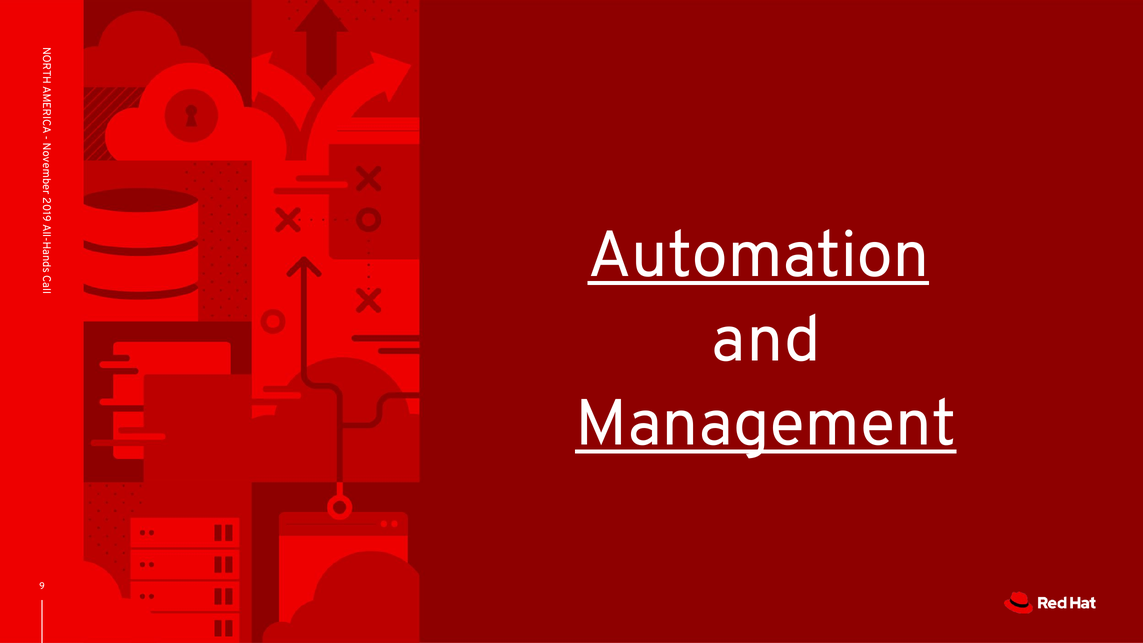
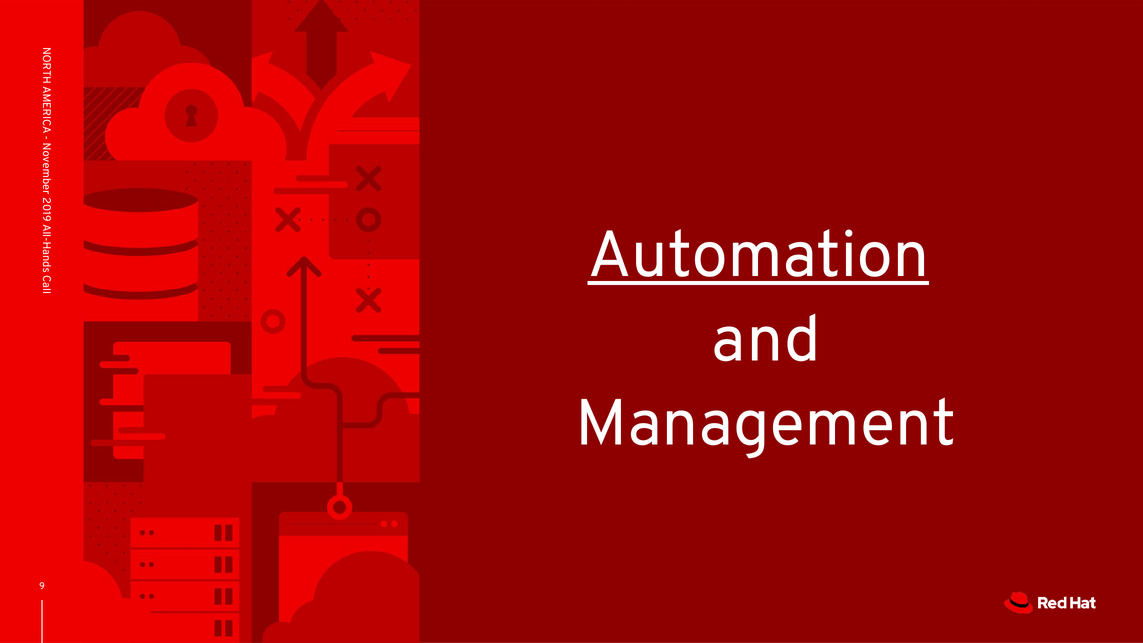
Management underline: present -> none (766, 423)
